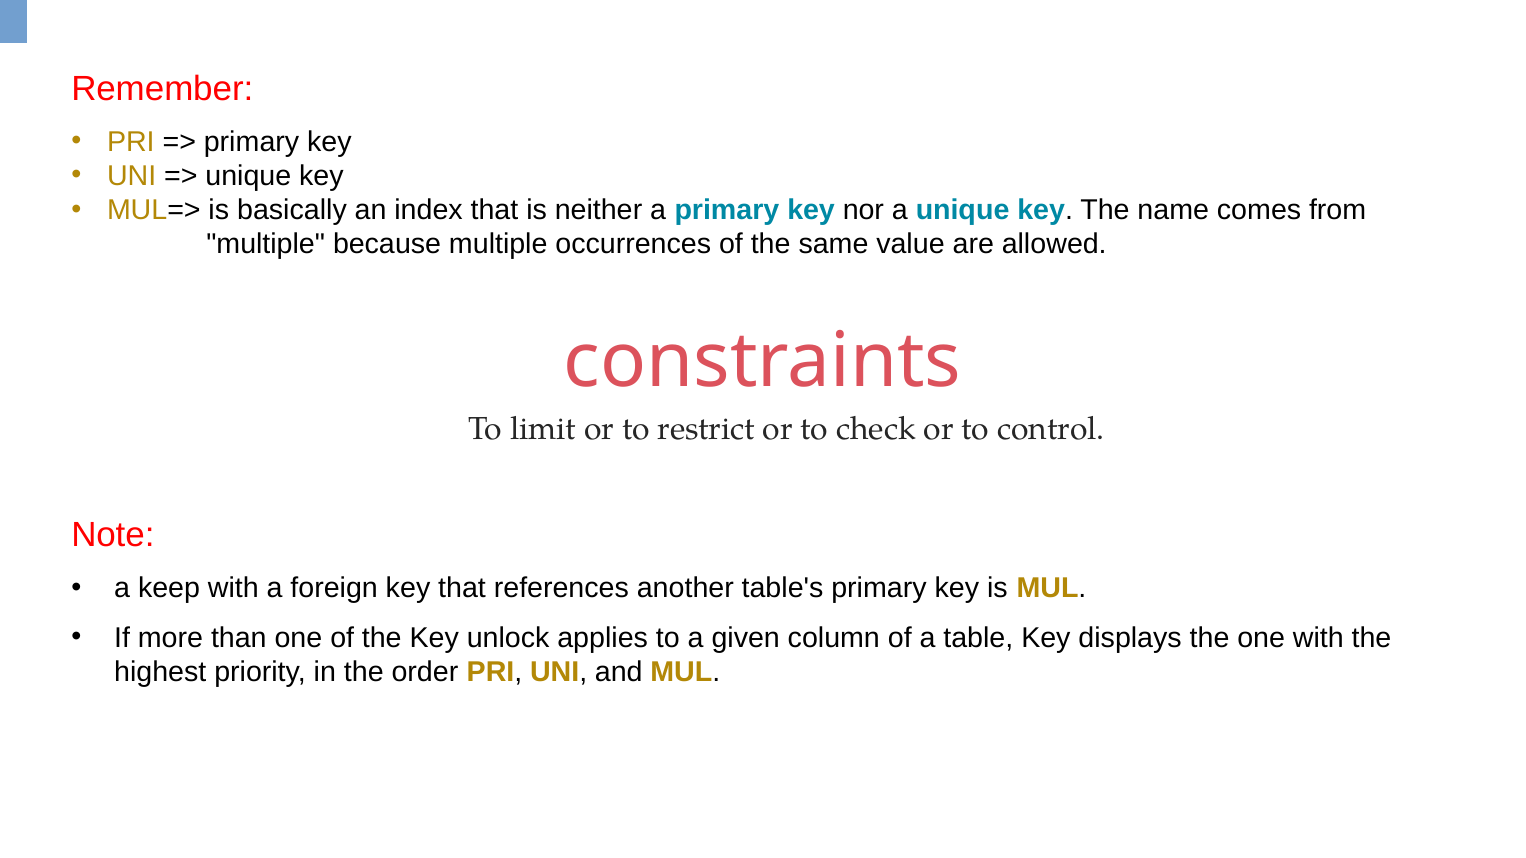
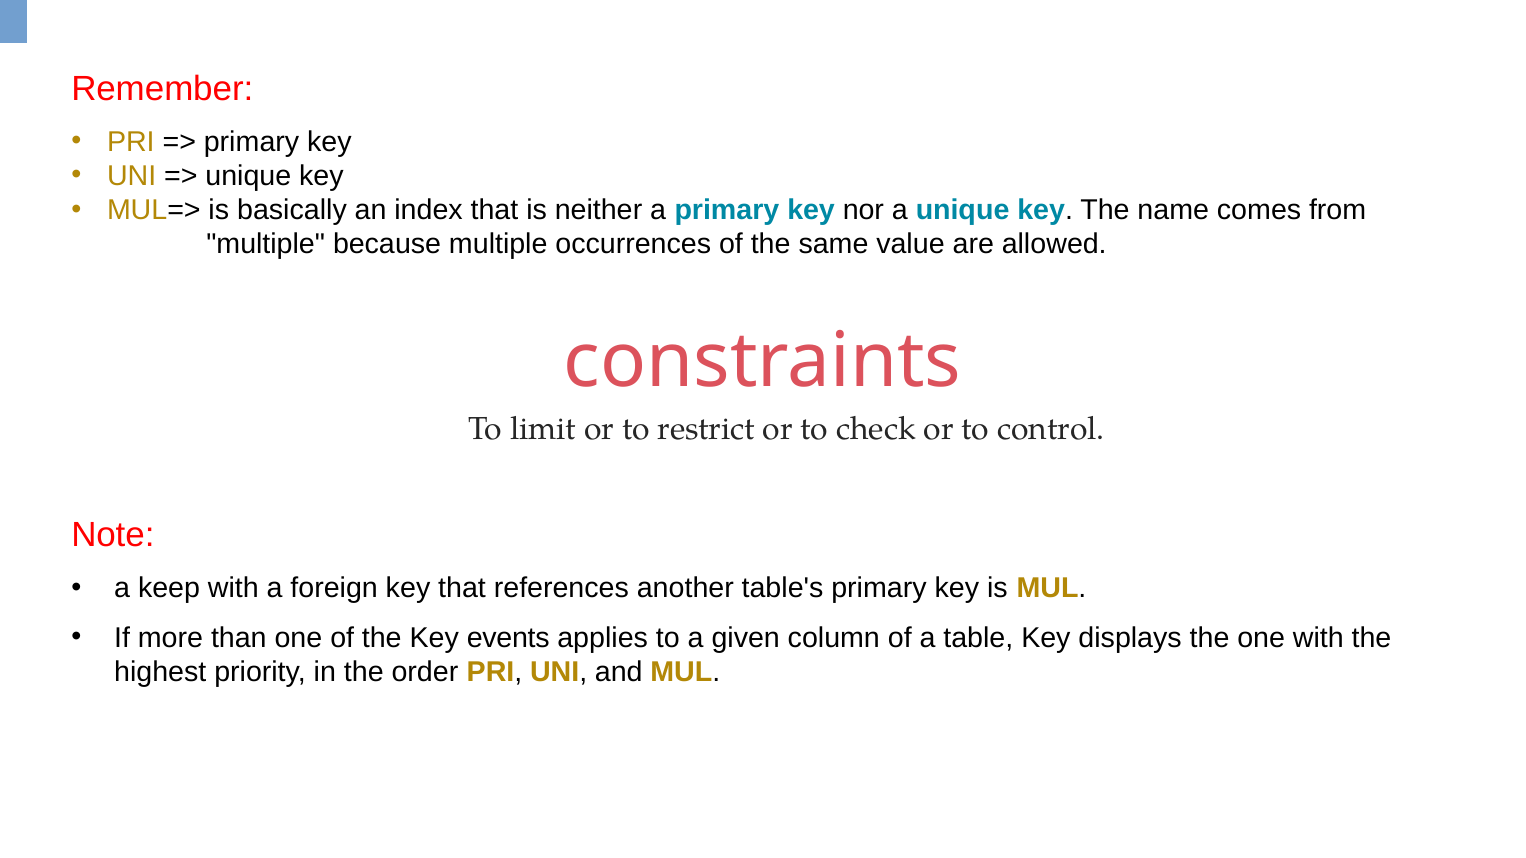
unlock: unlock -> events (508, 638)
